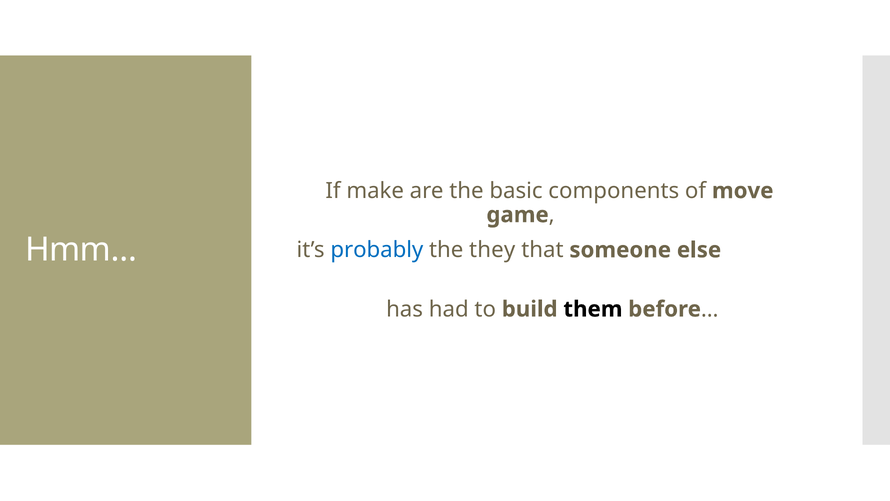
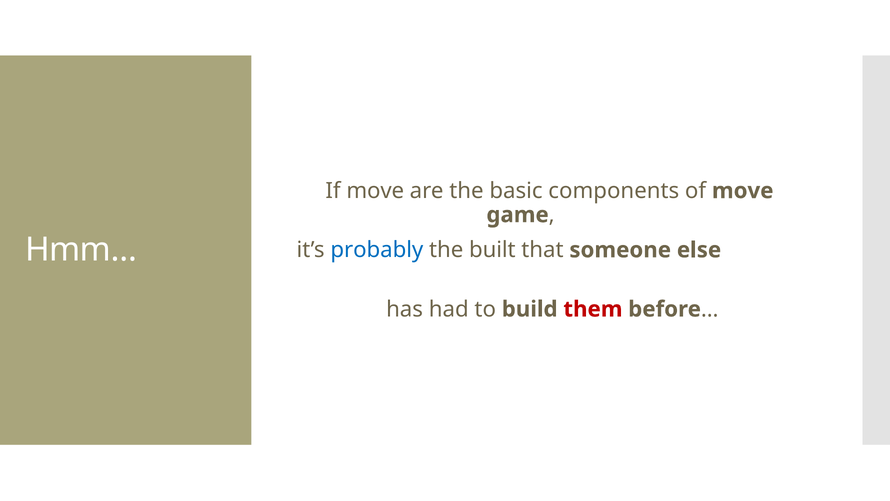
If make: make -> move (375, 191)
they: they -> built (492, 250)
them colour: black -> red (593, 309)
